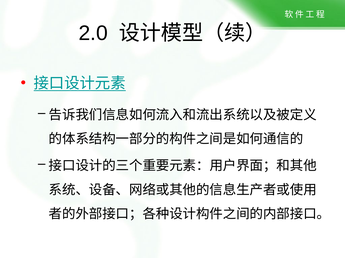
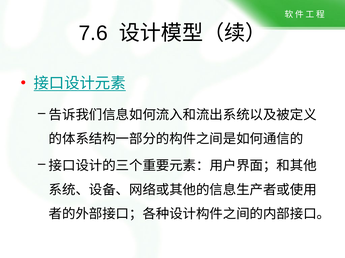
2.0: 2.0 -> 7.6 (93, 33)
